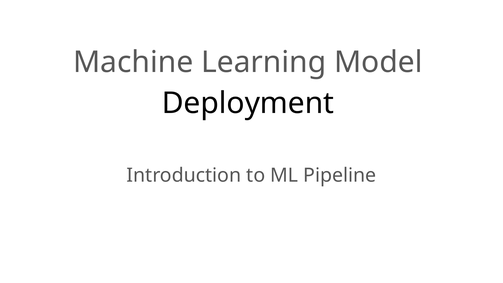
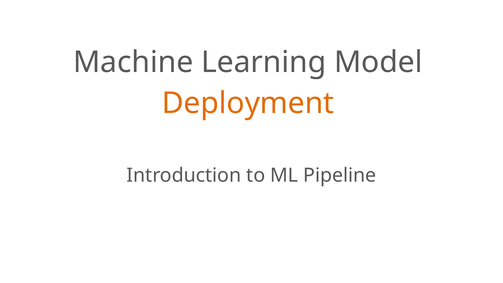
Deployment colour: black -> orange (248, 103)
